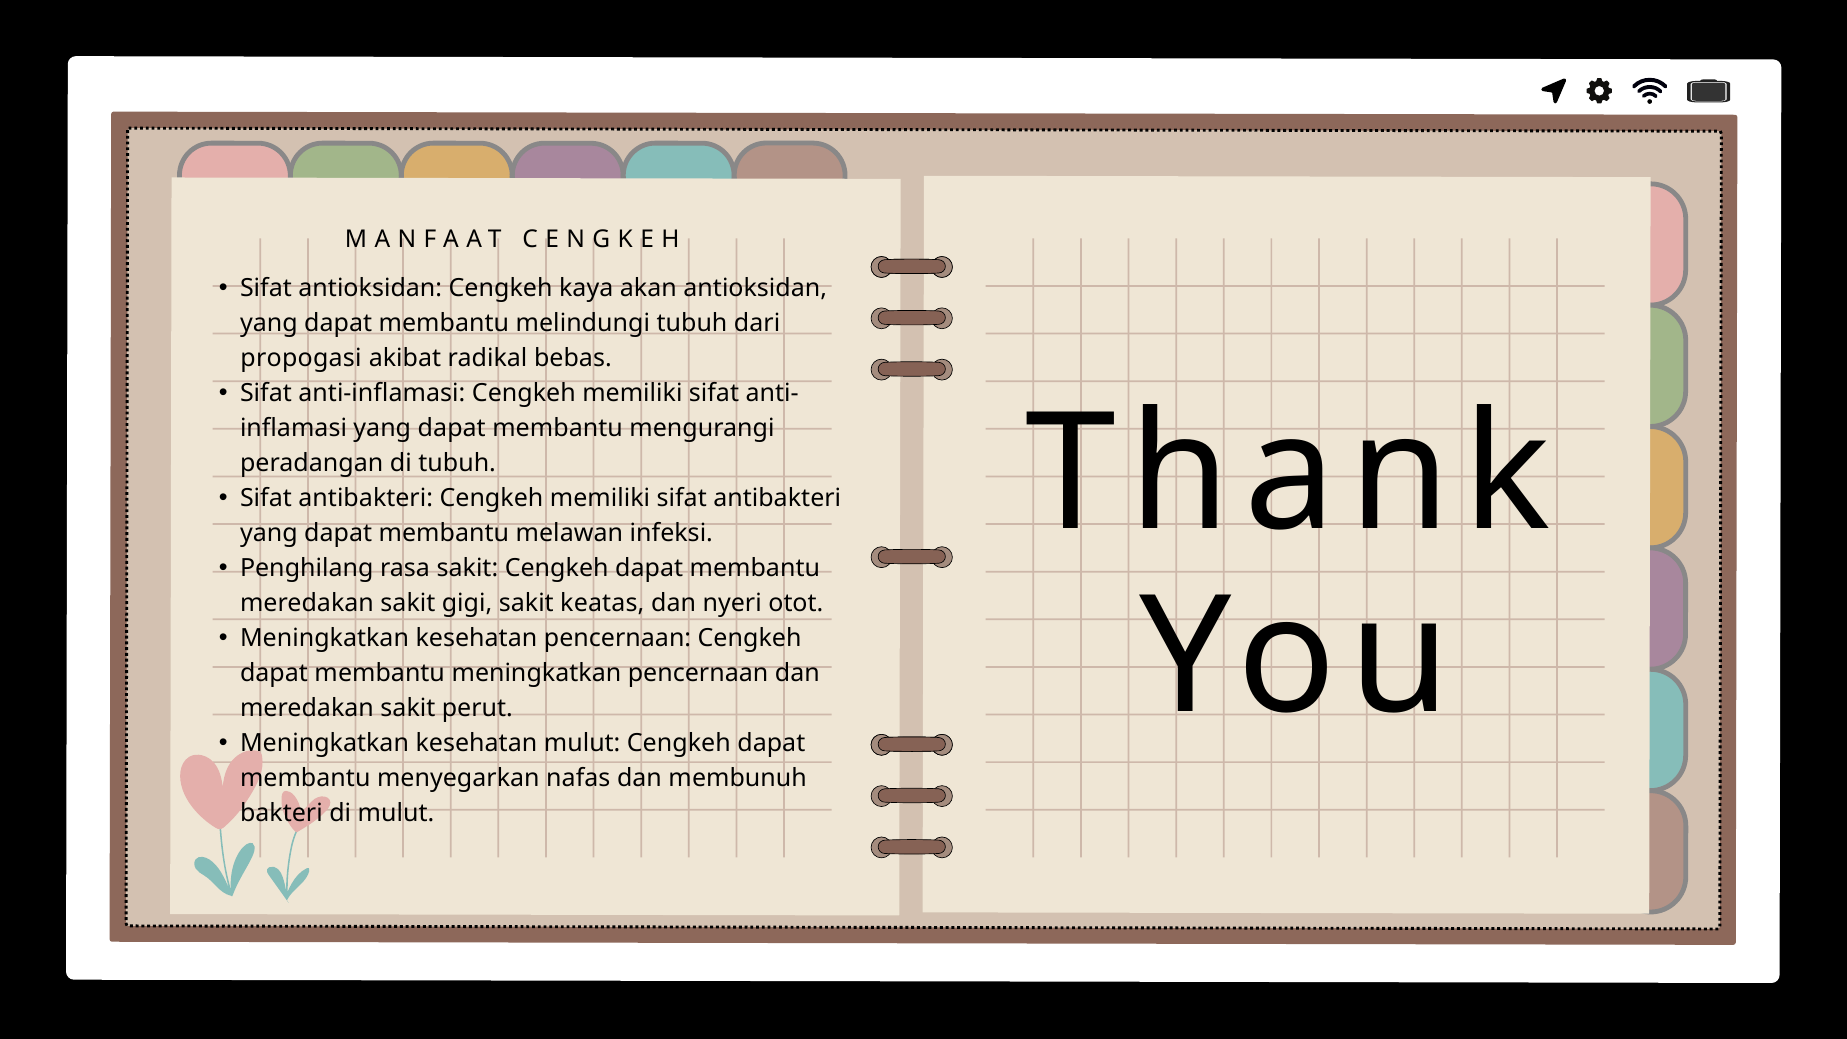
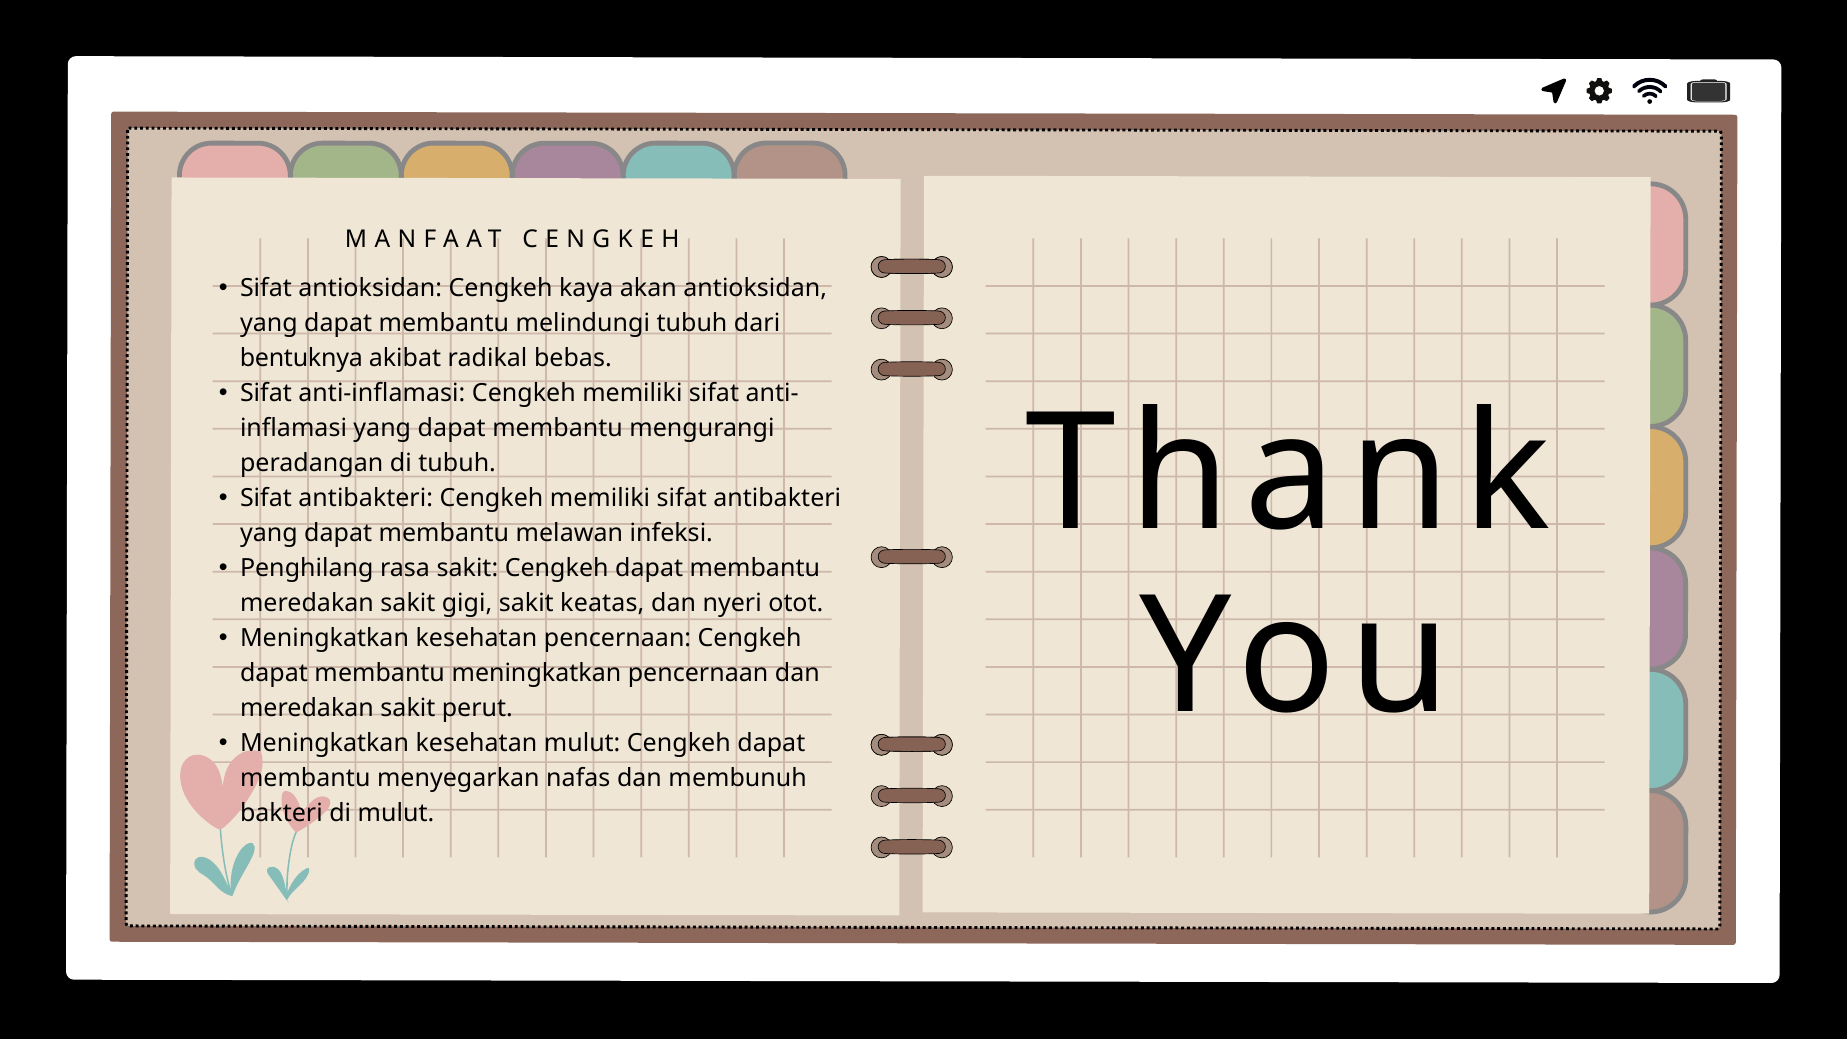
propogasi: propogasi -> bentuknya (301, 358)
